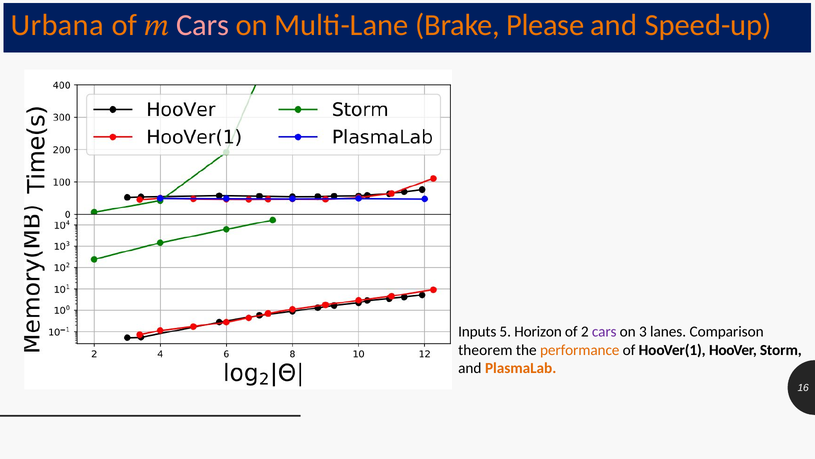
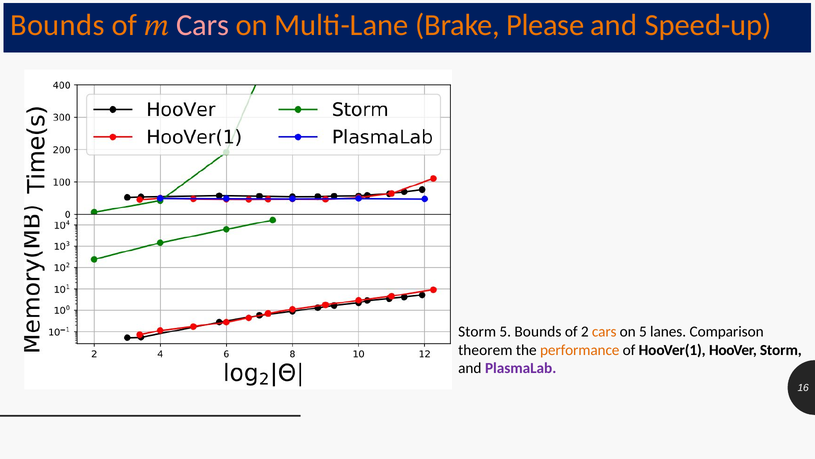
Urbana: Urbana -> Bounds (57, 25)
Inputs: Inputs -> Storm (477, 331)
5 Horizon: Horizon -> Bounds (538, 331)
cars colour: purple -> orange (604, 331)
on 3: 3 -> 5 (643, 331)
PlasmaLab colour: orange -> purple (521, 368)
